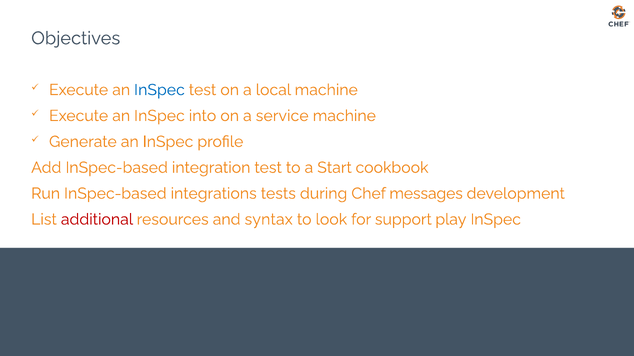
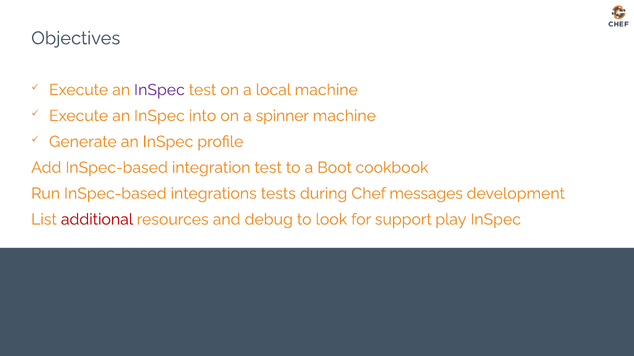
InSpec colour: blue -> purple (159, 90)
service: service -> spinner (282, 116)
Start: Start -> Boot (335, 168)
syntax: syntax -> debug (269, 220)
